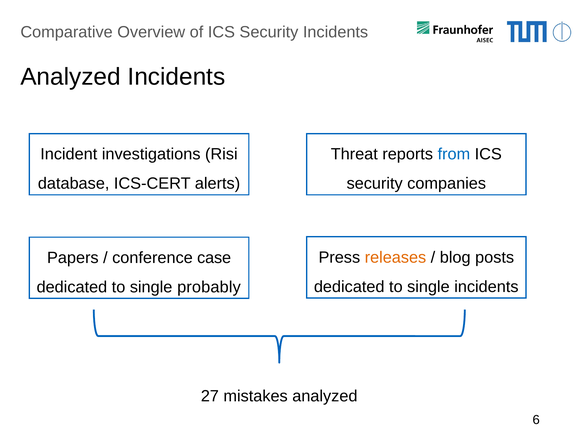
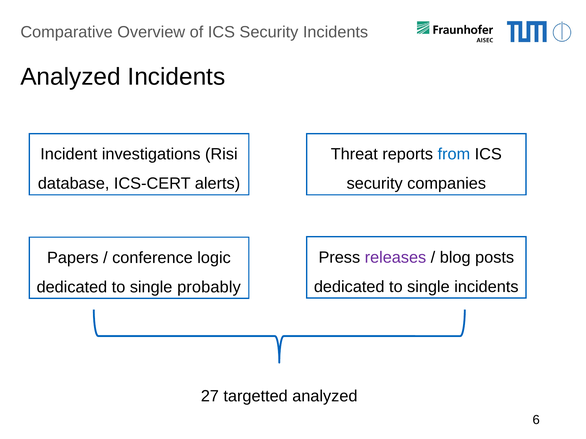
releases colour: orange -> purple (395, 258)
case: case -> logic (214, 258)
mistakes: mistakes -> targetted (256, 396)
